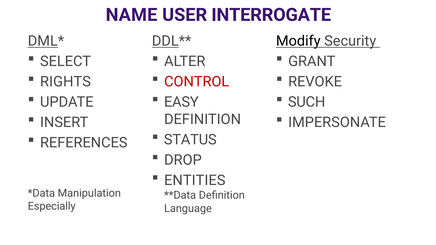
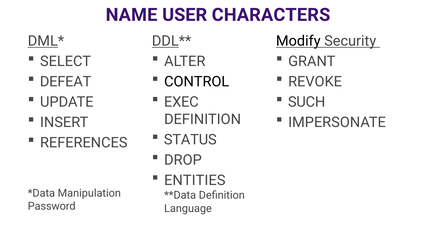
INTERROGATE: INTERROGATE -> CHARACTERS (271, 15)
RIGHTS: RIGHTS -> DEFEAT (66, 82)
CONTROL colour: red -> black (197, 82)
EASY: EASY -> EXEC (181, 102)
Especially: Especially -> Password (52, 207)
